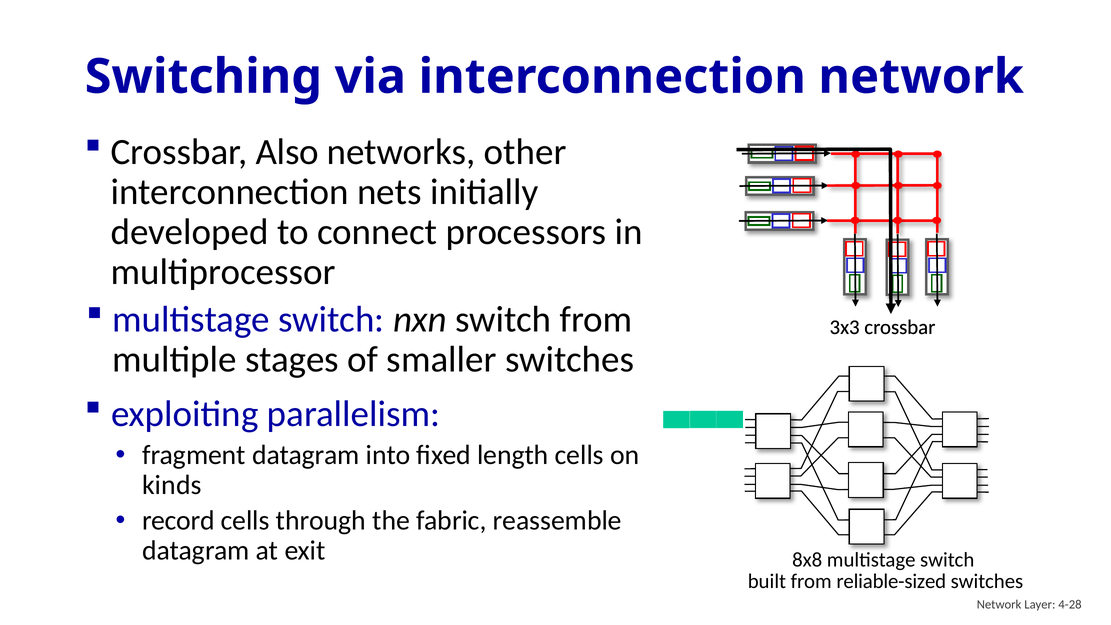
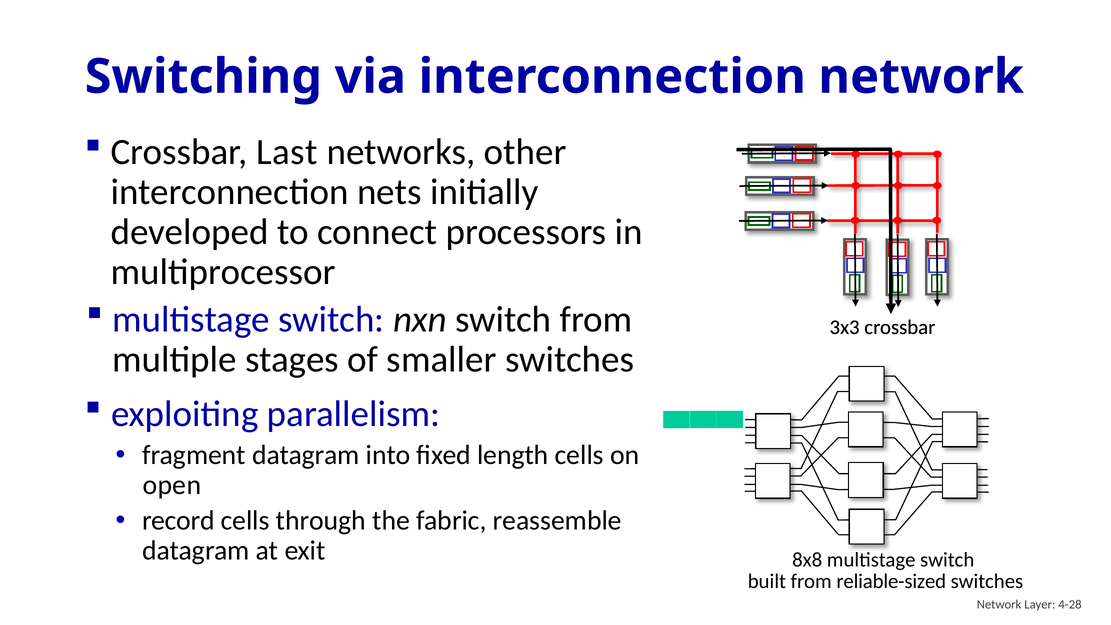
Also: Also -> Last (287, 152)
kinds: kinds -> open (172, 485)
